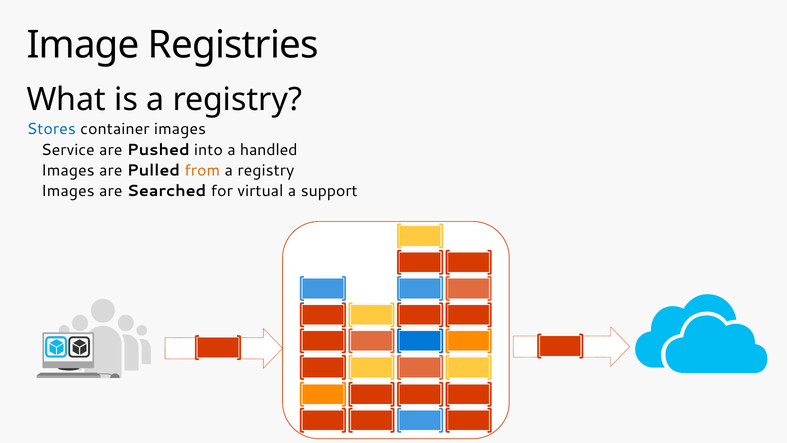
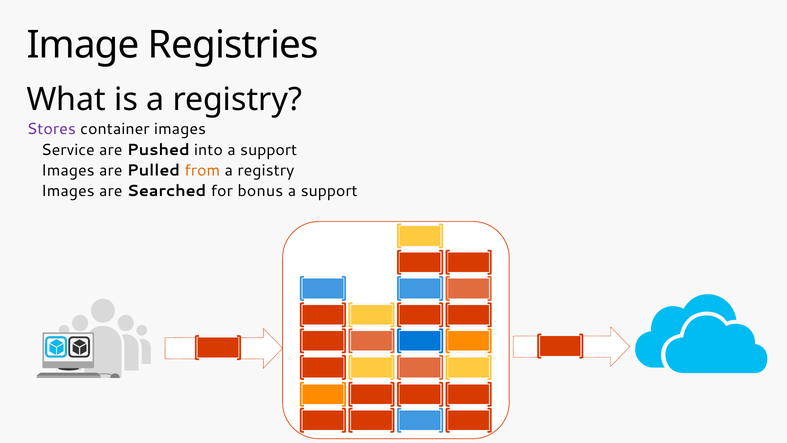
Stores colour: blue -> purple (51, 129)
into a handled: handled -> support (269, 150)
virtual: virtual -> bonus (260, 191)
